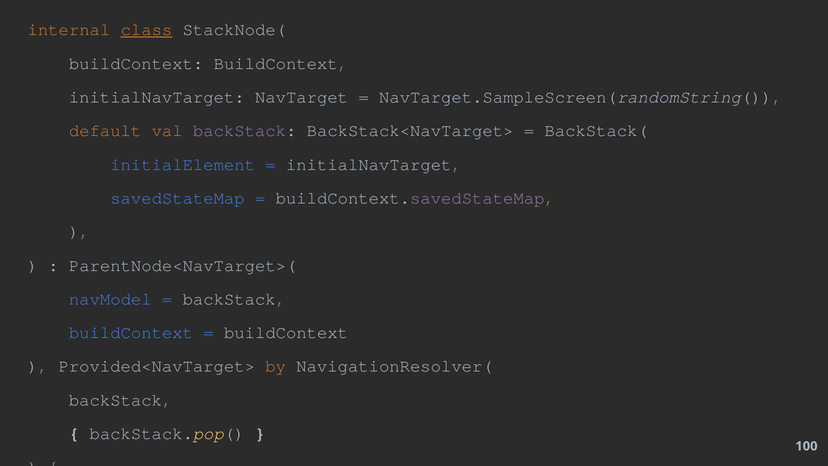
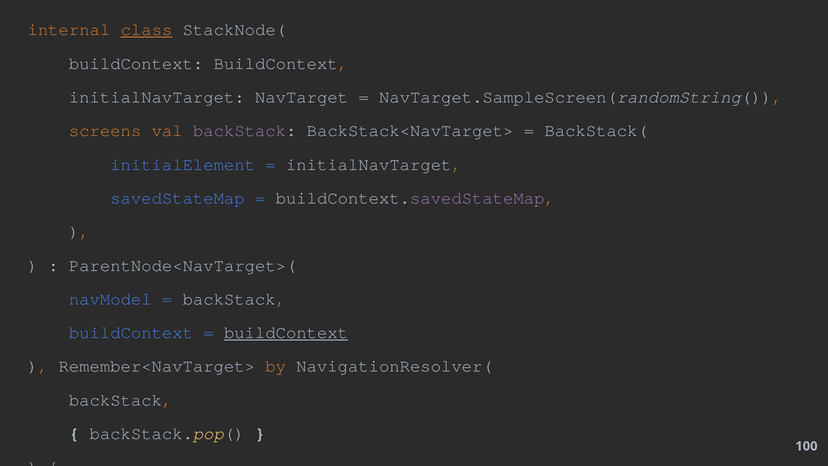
default: default -> screens (105, 131)
buildContext underline: none -> present (286, 332)
Provided<NavTarget>: Provided<NavTarget> -> Remember<NavTarget> (157, 366)
